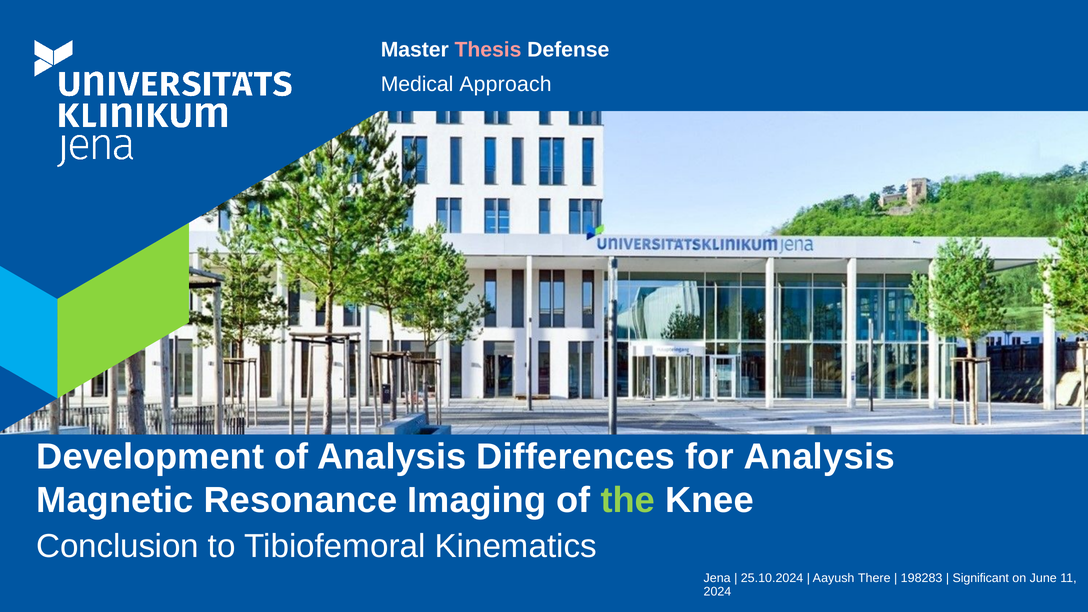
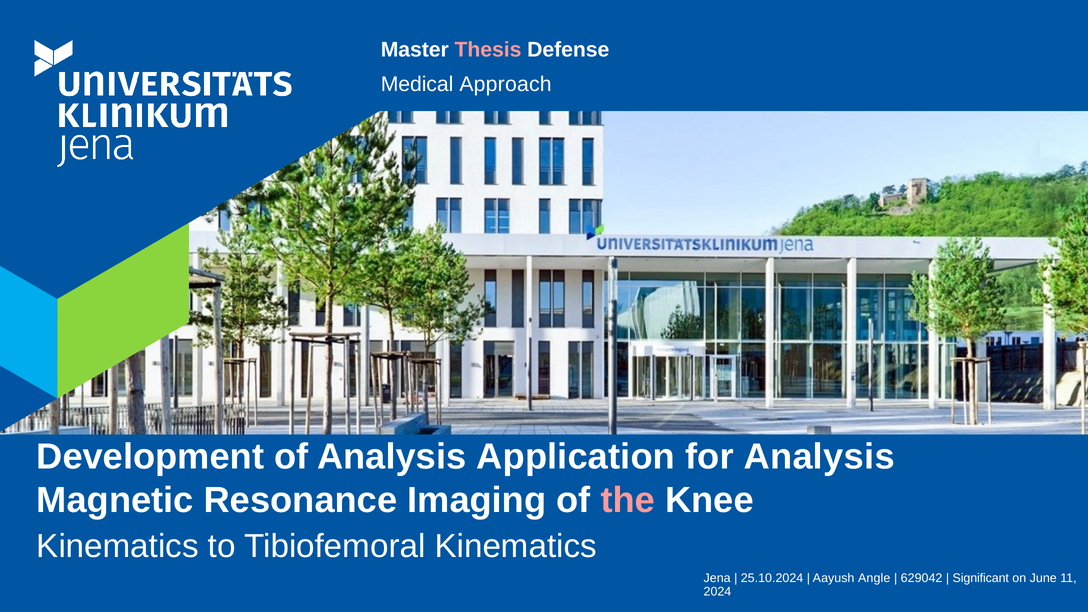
Differences: Differences -> Application (576, 457)
the colour: light green -> pink (628, 500)
Conclusion: Conclusion -> Kinematics (118, 546)
There: There -> Angle (874, 578)
198283: 198283 -> 629042 (922, 578)
